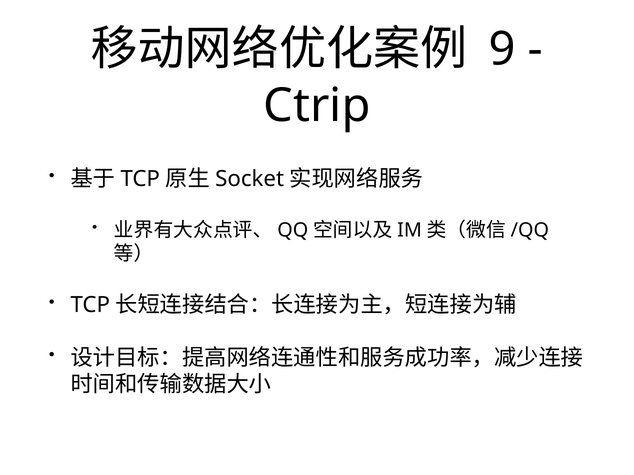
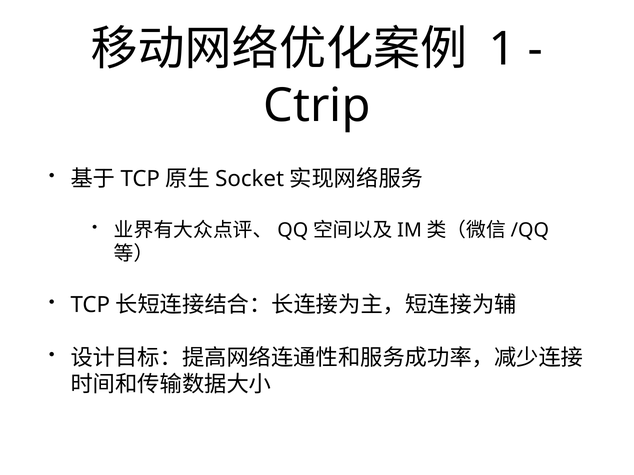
9: 9 -> 1 (502, 49)
